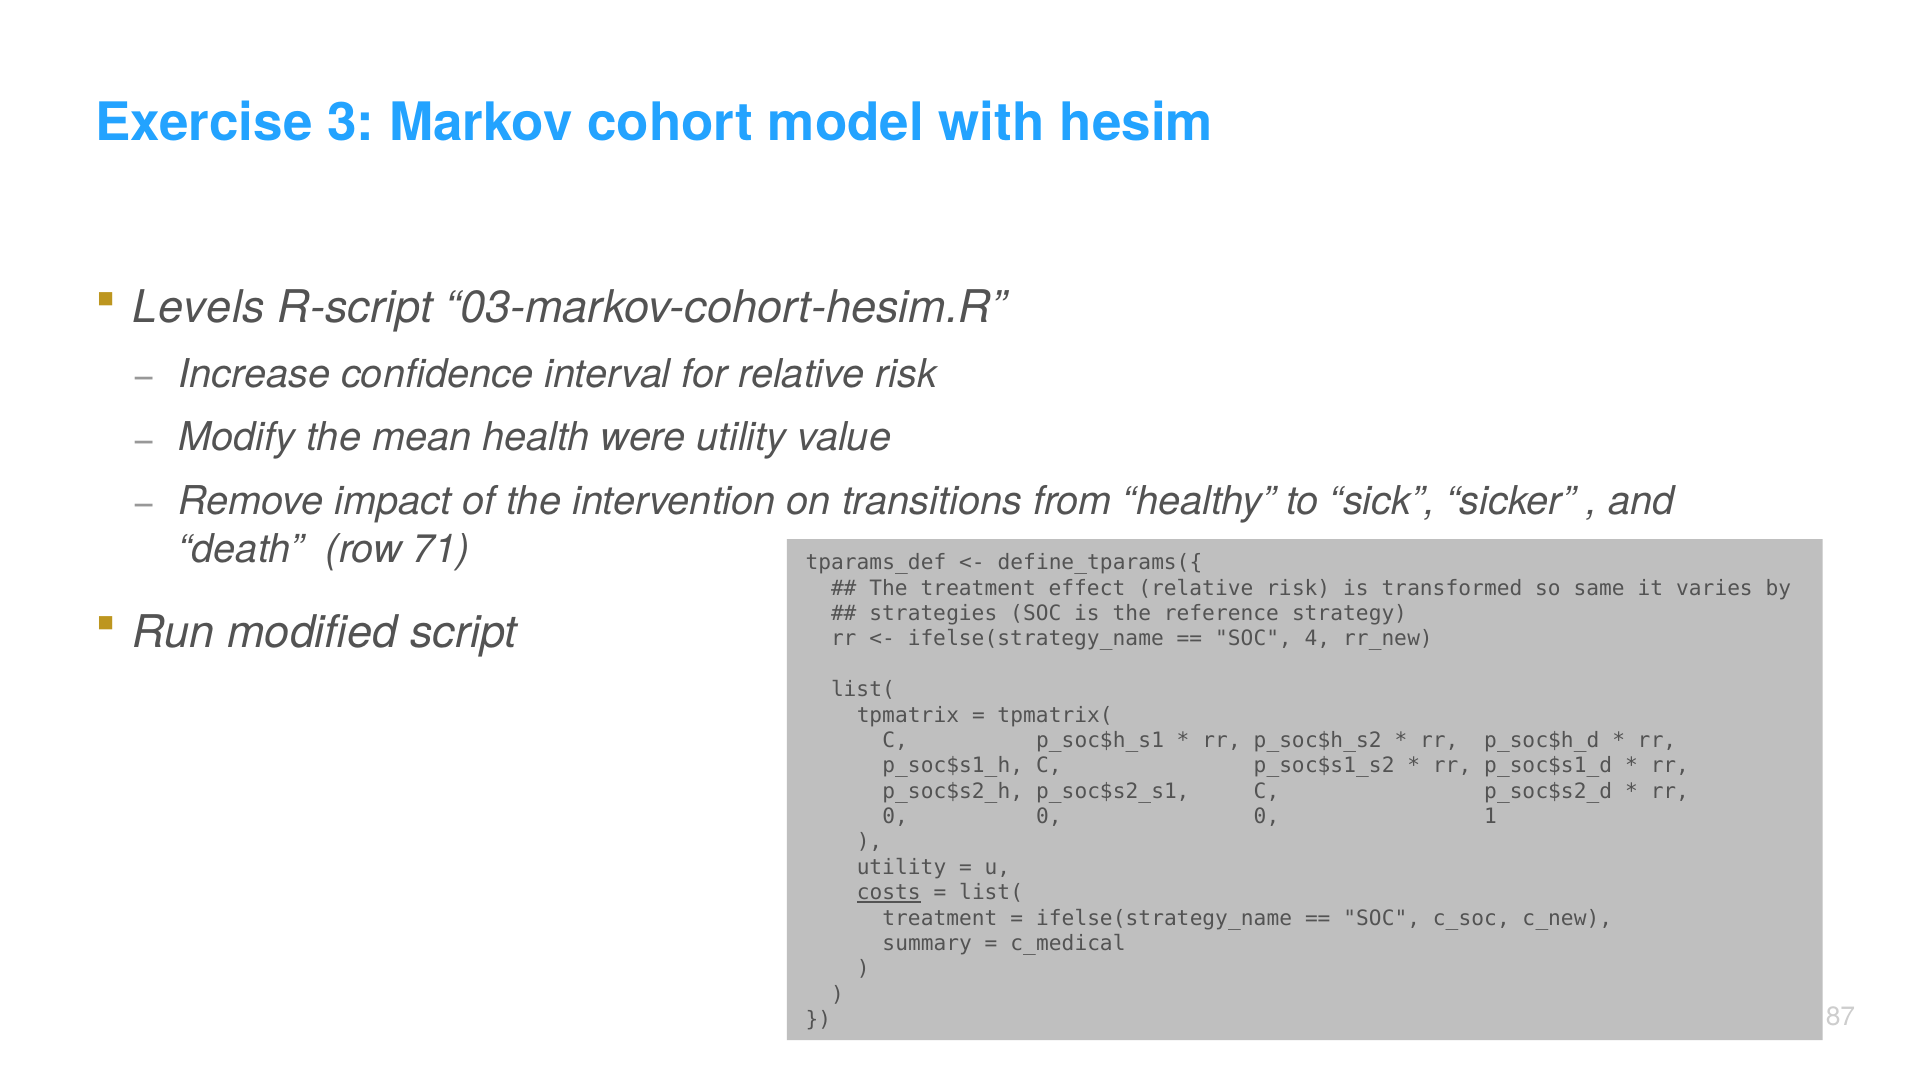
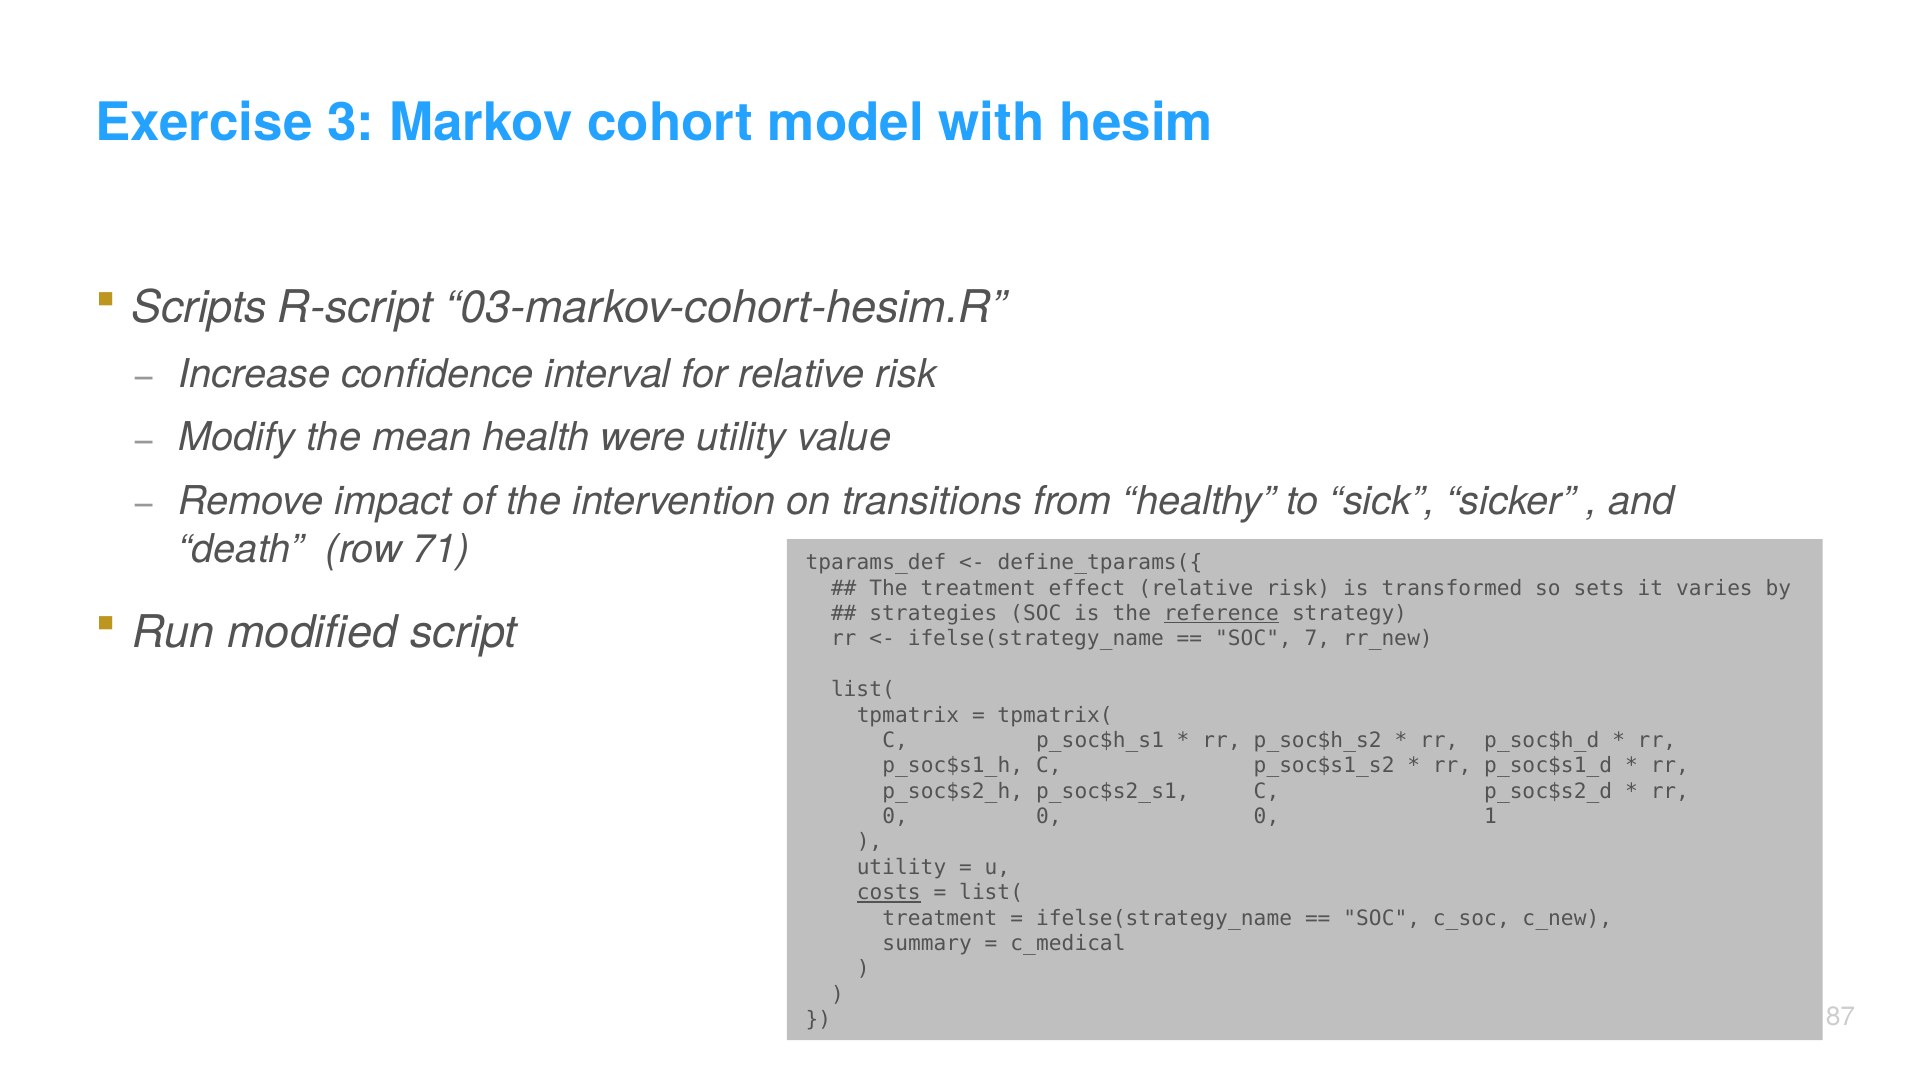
Levels: Levels -> Scripts (199, 308)
same: same -> sets (1599, 588)
reference underline: none -> present (1221, 613)
4: 4 -> 7 (1317, 639)
